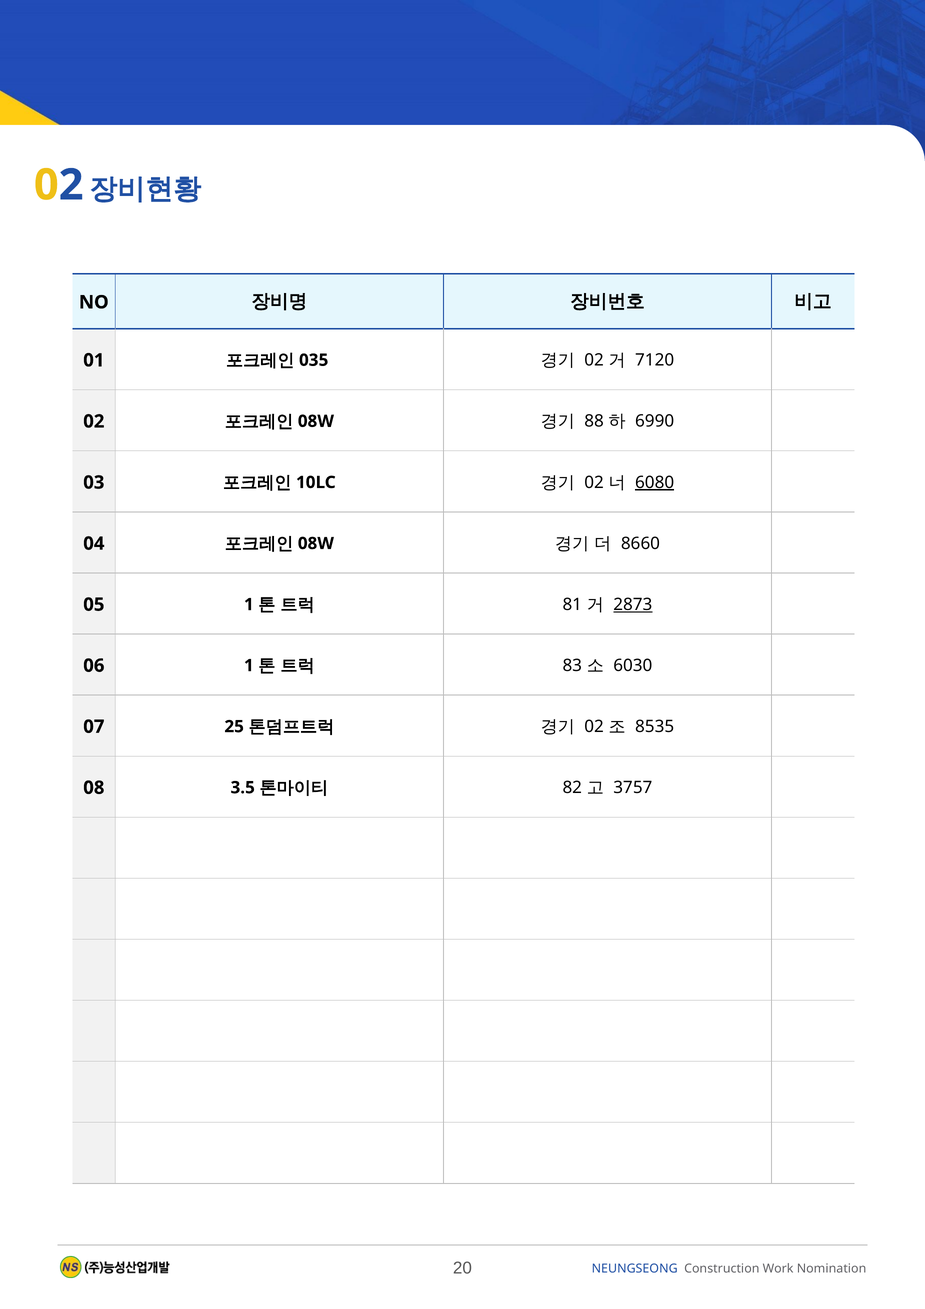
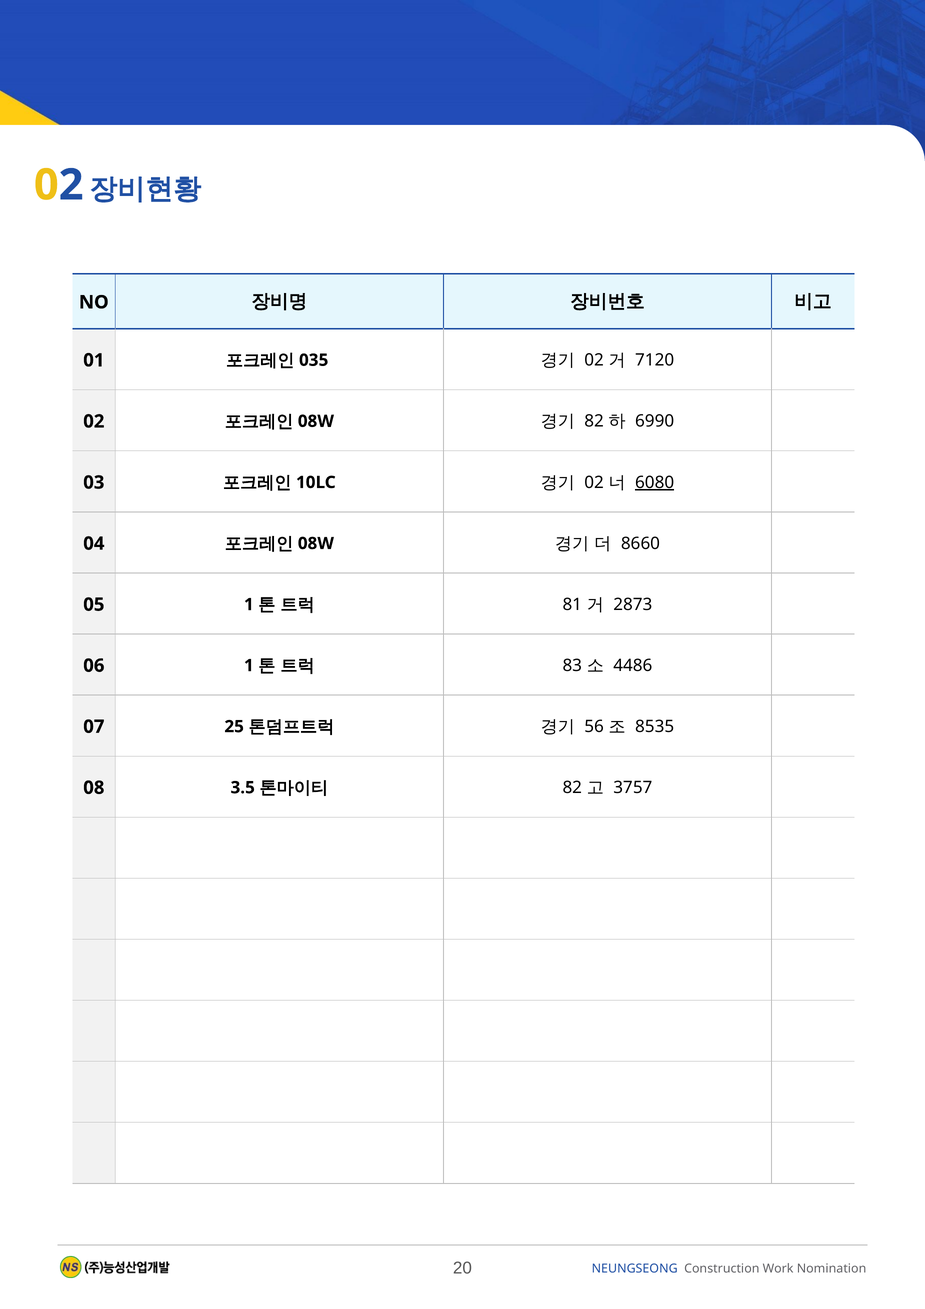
88: 88 -> 82 (594, 421)
2873 underline: present -> none (633, 604)
6030: 6030 -> 4486 (633, 665)
02: 02 -> 56 (594, 726)
